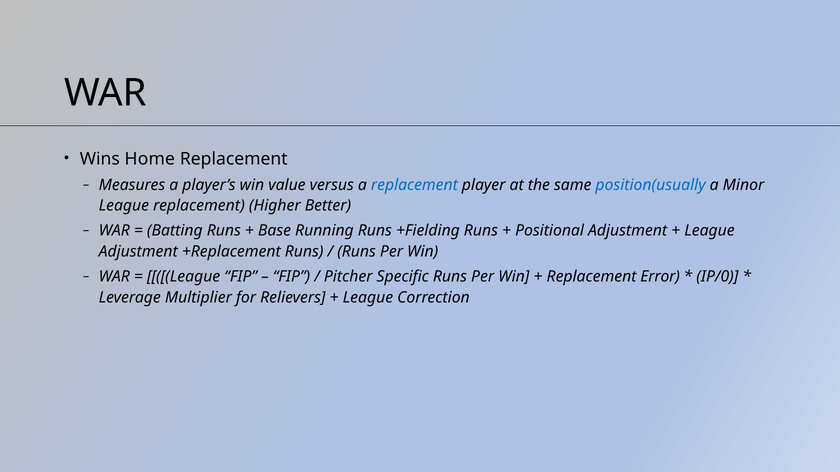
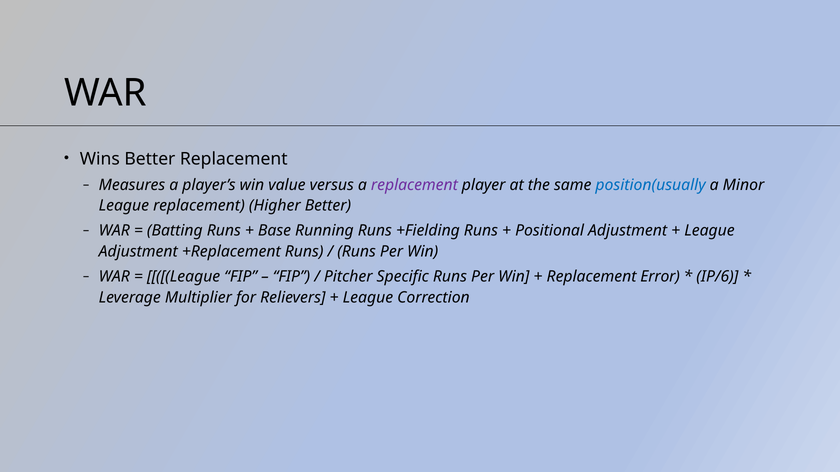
Wins Home: Home -> Better (150, 159)
replacement colour: blue -> purple (414, 185)
IP/0: IP/0 -> IP/6 (717, 277)
